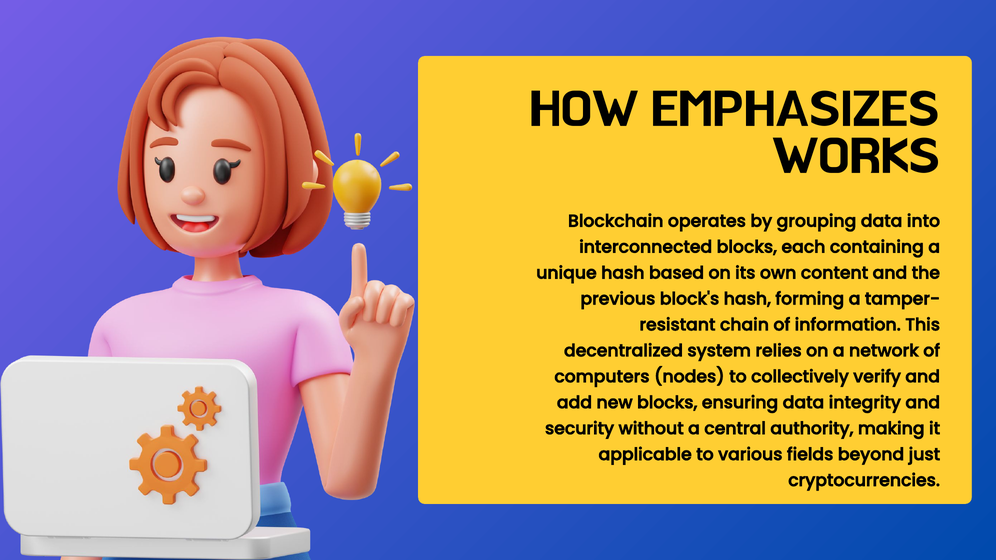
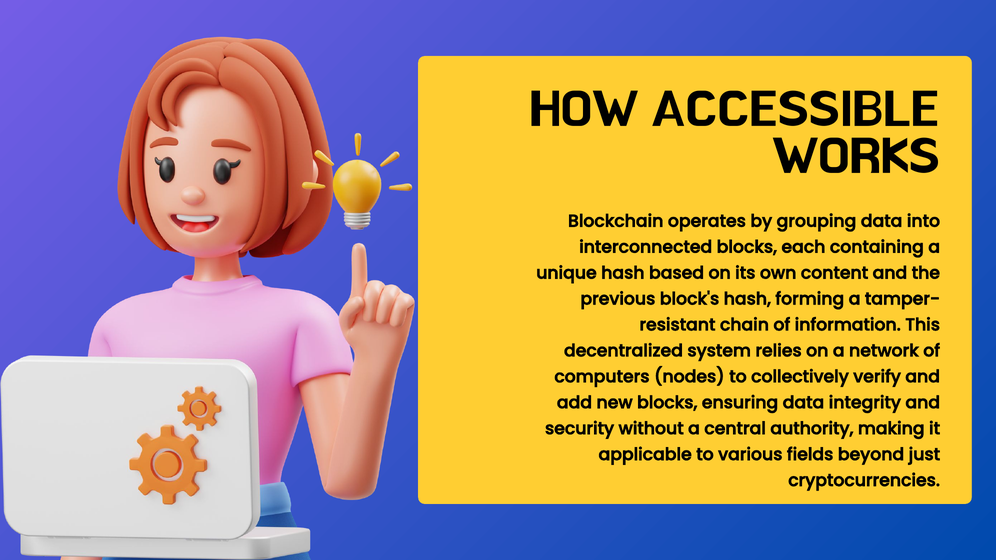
EMPHASIZES: EMPHASIZES -> ACCESSIBLE (795, 108)
